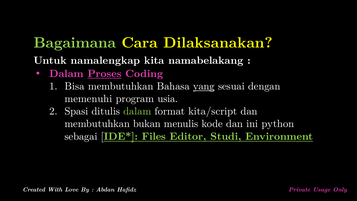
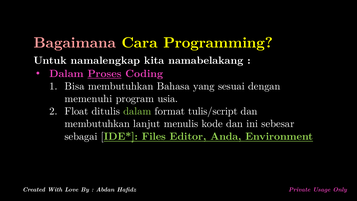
Bagaimana colour: light green -> pink (75, 43)
Dilaksanakan: Dilaksanakan -> Programming (218, 43)
yang underline: present -> none (204, 86)
Spasi: Spasi -> Float (76, 111)
kita/script: kita/script -> tulis/script (213, 111)
bukan: bukan -> lanjut (147, 124)
python: python -> sebesar (278, 124)
Studi: Studi -> Anda (226, 136)
